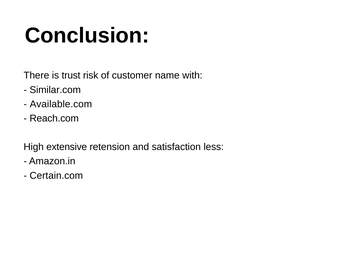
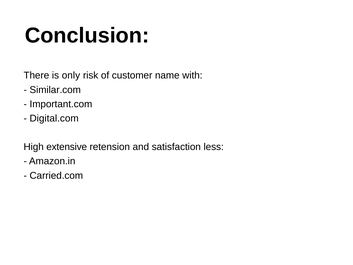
trust: trust -> only (71, 75)
Available.com: Available.com -> Important.com (61, 104)
Reach.com: Reach.com -> Digital.com (54, 118)
Certain.com: Certain.com -> Carried.com (56, 175)
